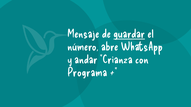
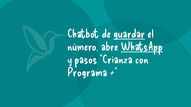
Mensaje: Mensaje -> Chatbot (83, 34)
WhatsApp underline: none -> present (142, 47)
andar: andar -> pasos (86, 60)
